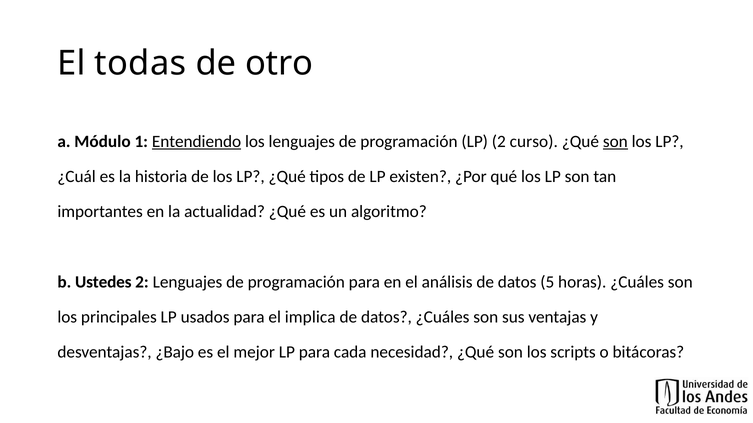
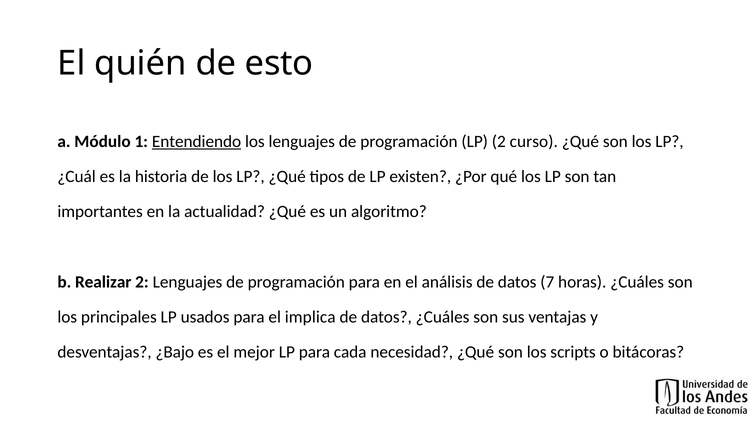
todas: todas -> quién (141, 63)
otro: otro -> esto (279, 63)
son underline: present -> none (615, 142)
Ustedes: Ustedes -> Realizar (103, 282)
5: 5 -> 7 (547, 282)
